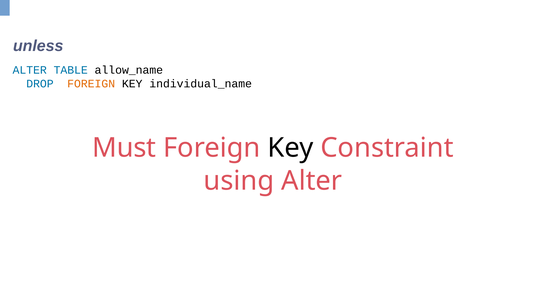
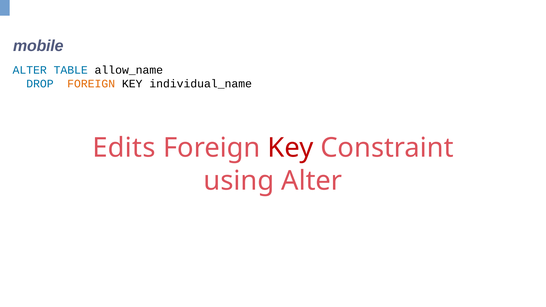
unless: unless -> mobile (38, 46)
Must: Must -> Edits (124, 148)
Key colour: black -> red (291, 148)
